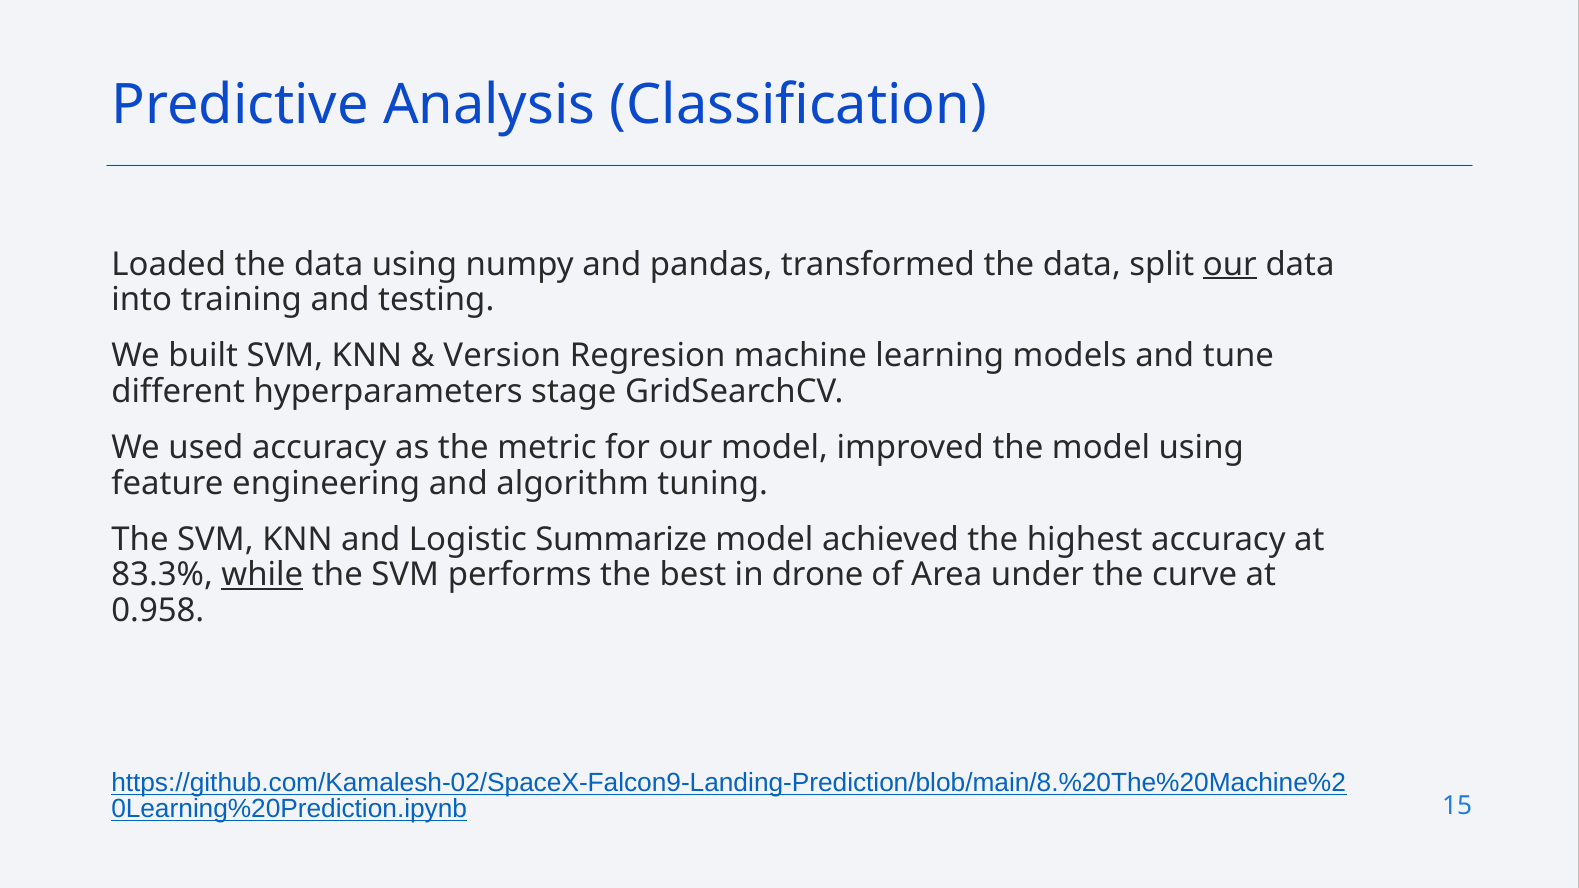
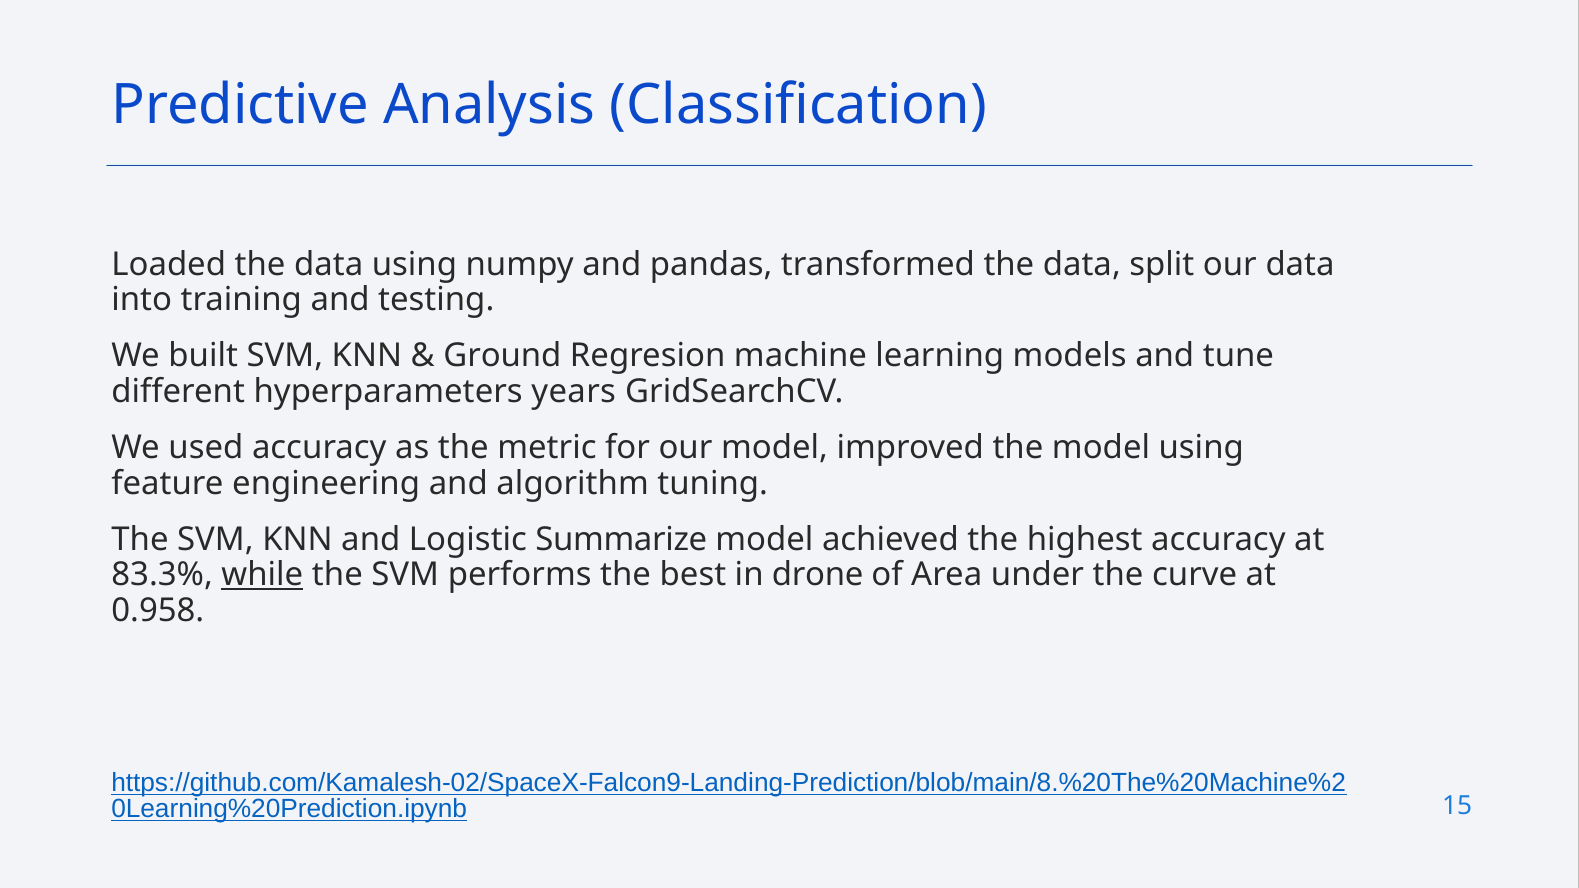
our underline: present -> none (1230, 264)
Version: Version -> Ground (502, 356)
stage: stage -> years (574, 392)
